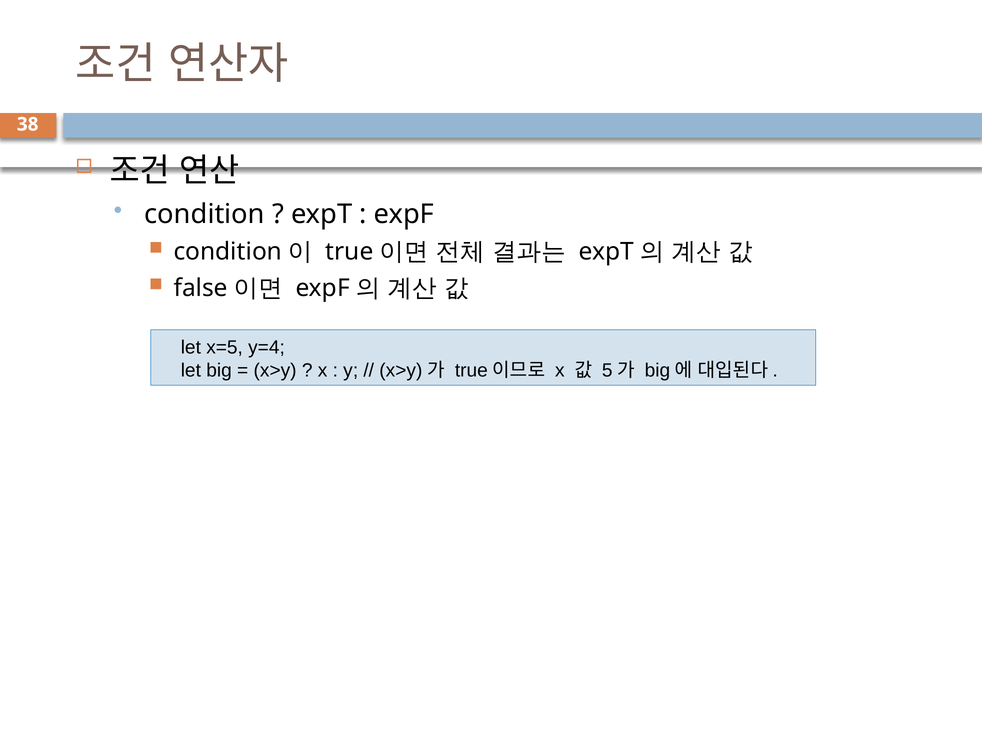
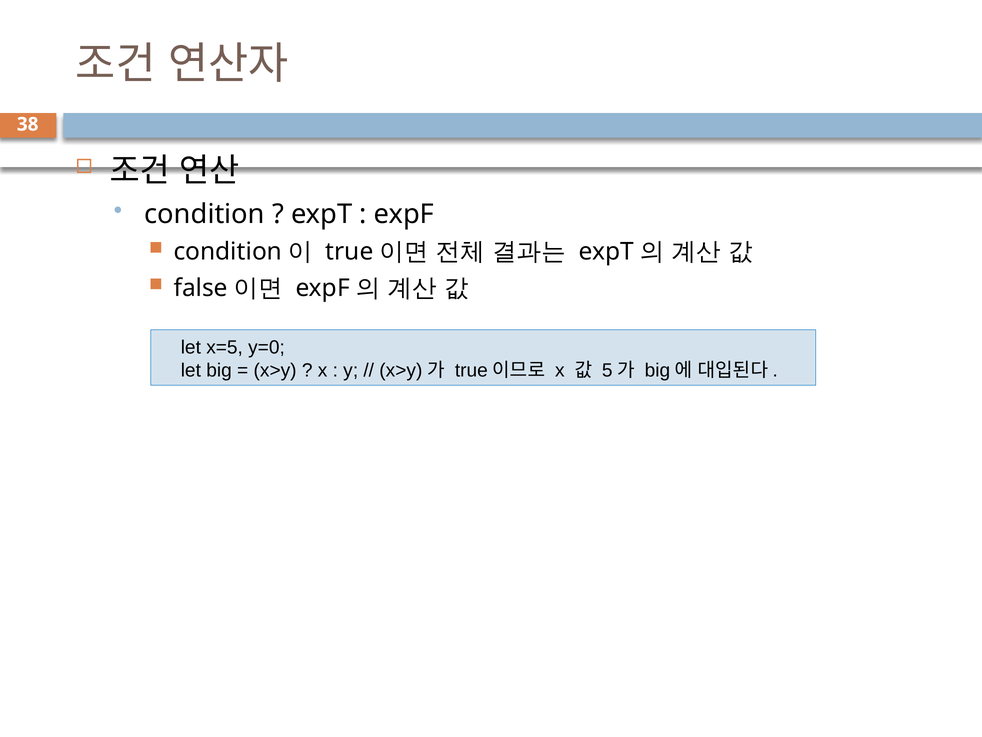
y=4: y=4 -> y=0 (266, 347)
